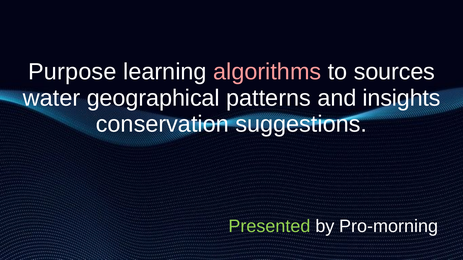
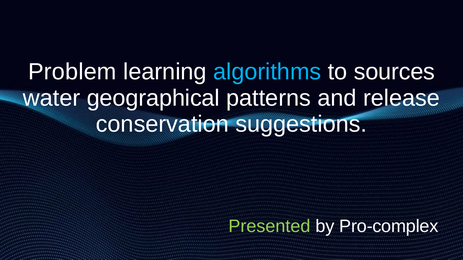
Purpose: Purpose -> Problem (72, 72)
algorithms colour: pink -> light blue (267, 72)
insights: insights -> release (401, 98)
Pro-morning: Pro-morning -> Pro-complex (389, 227)
